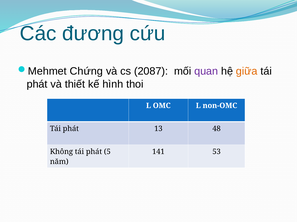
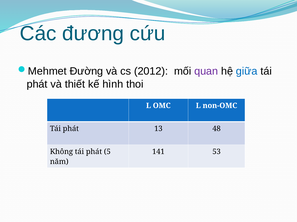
Chứng: Chứng -> Đường (86, 72)
2087: 2087 -> 2012 (151, 72)
giữa colour: orange -> blue (247, 72)
